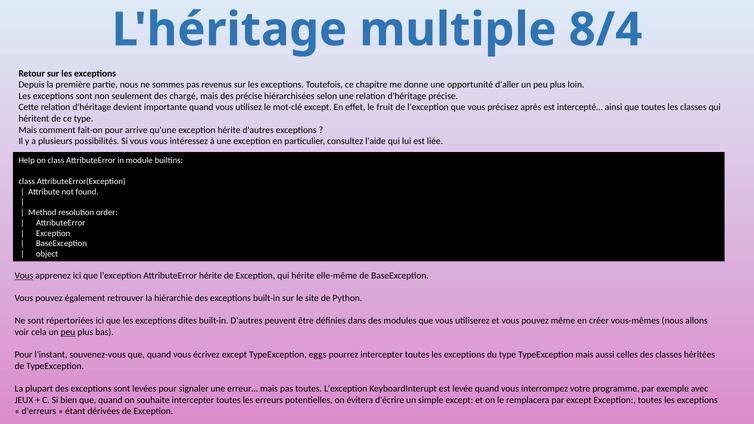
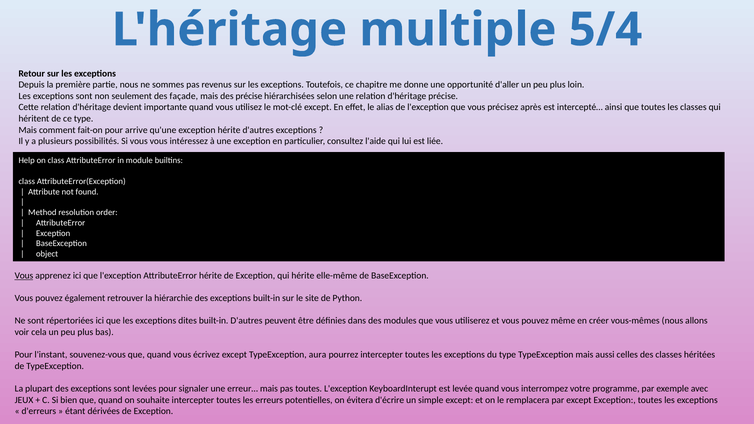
8/4: 8/4 -> 5/4 (605, 30)
chargé: chargé -> façade (184, 96)
fruit: fruit -> alias (385, 107)
peu underline: present -> none (68, 332)
eggs: eggs -> aura (318, 355)
